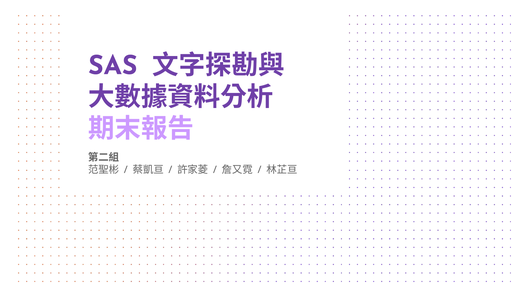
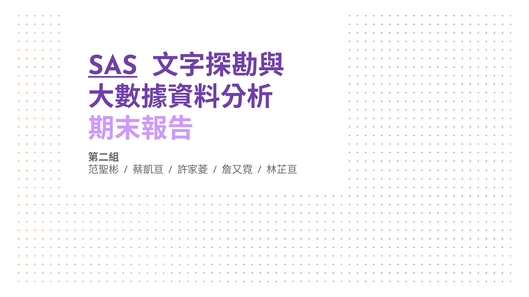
SAS underline: none -> present (113, 66)
